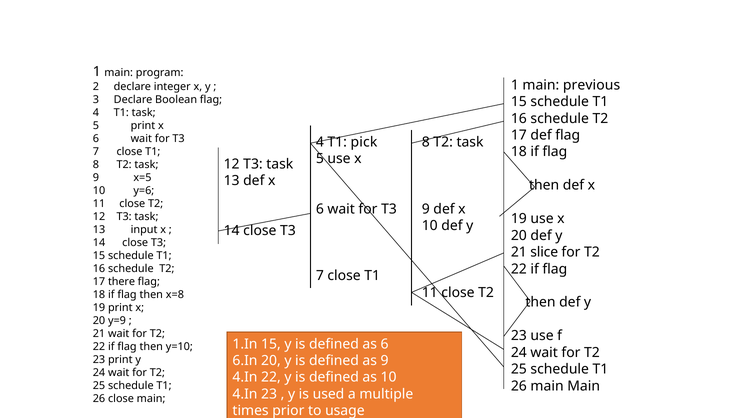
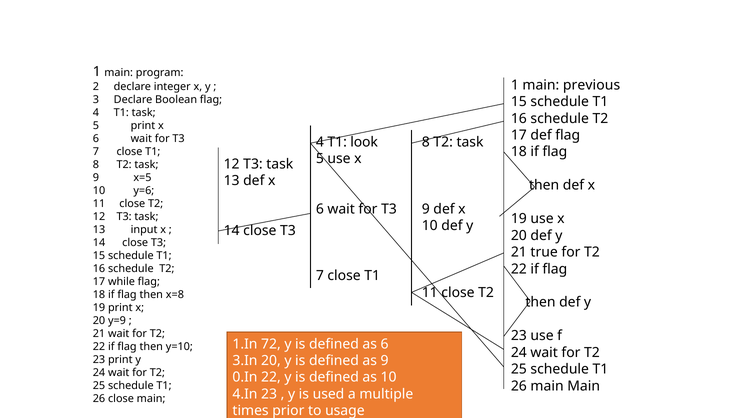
pick: pick -> look (364, 142)
slice: slice -> true (544, 252)
there: there -> while (121, 282)
1.In 15: 15 -> 72 (271, 344)
6.In: 6.In -> 3.In (245, 361)
4.In: 4.In -> 0.In (245, 378)
